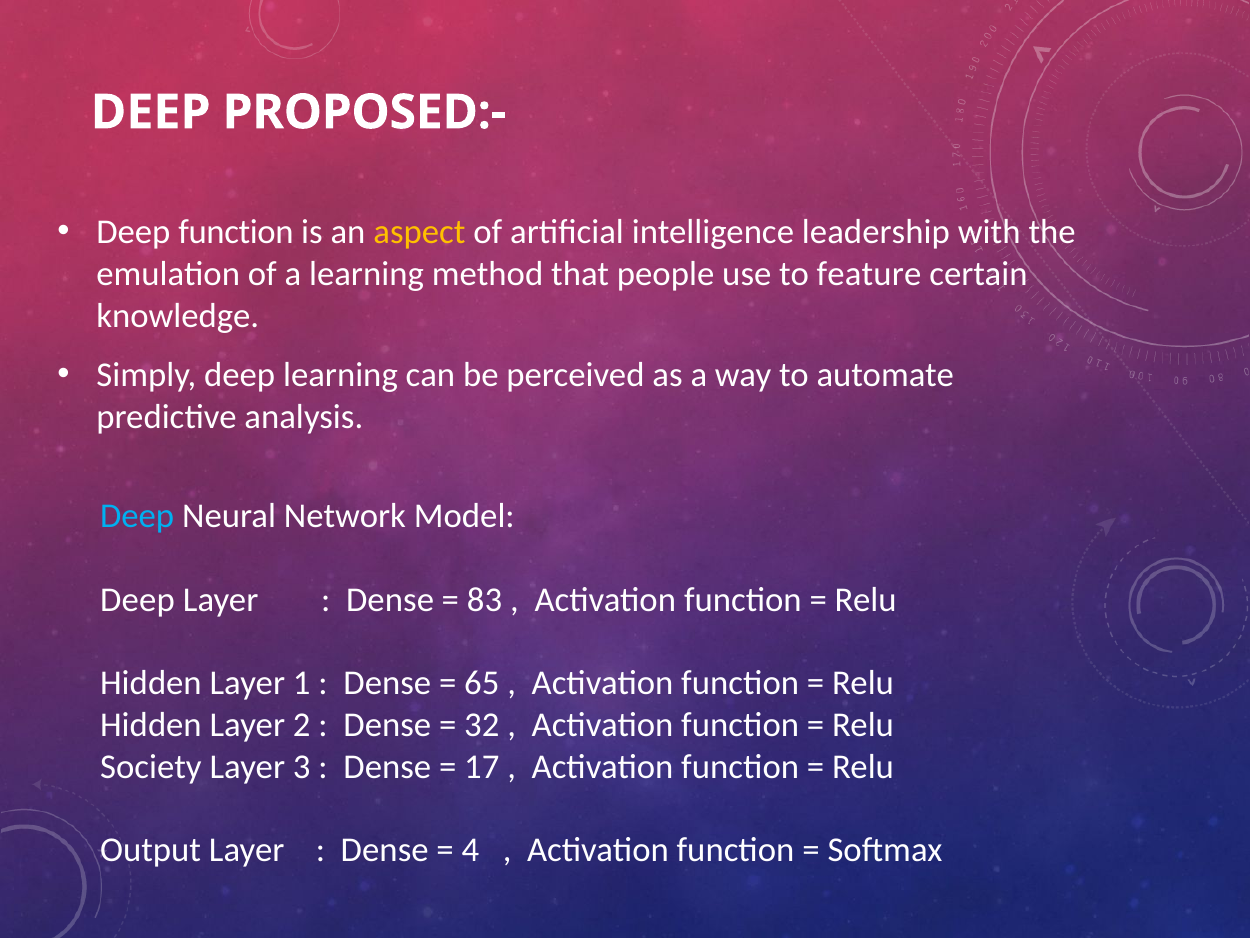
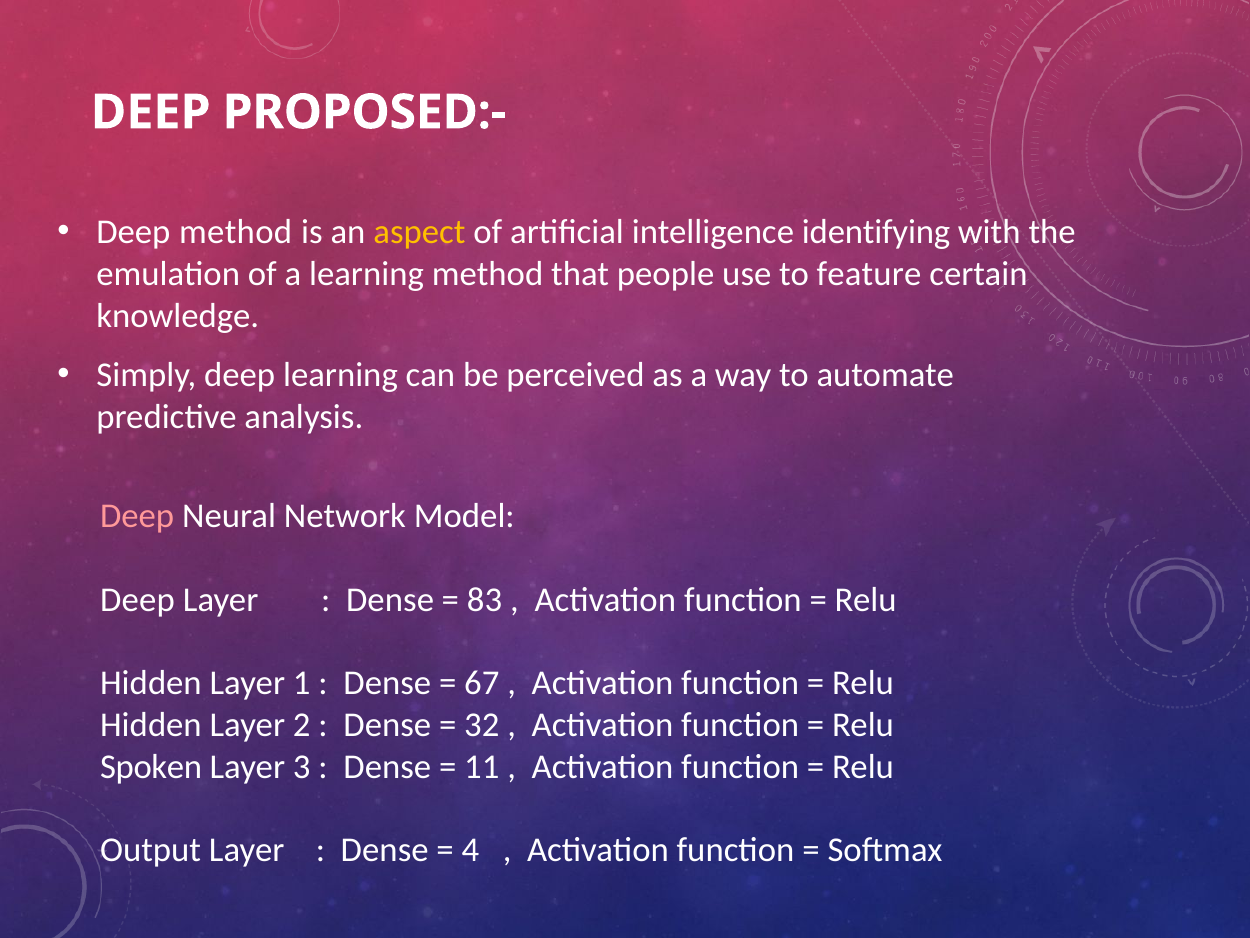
Deep function: function -> method (236, 232)
leadership: leadership -> identifying (876, 232)
Deep colour: light blue -> pink (137, 516)
65: 65 -> 67 (482, 683)
Society: Society -> Spoken (151, 766)
17: 17 -> 11 (482, 766)
